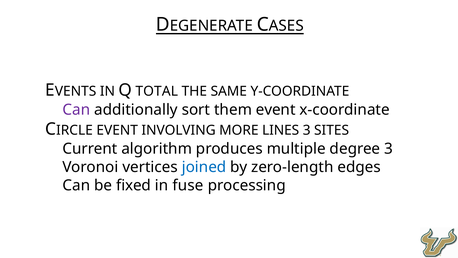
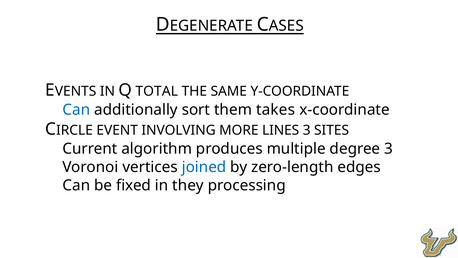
Can colour: purple -> blue (76, 109)
them event: event -> takes (276, 109)
fuse: fuse -> they (188, 185)
